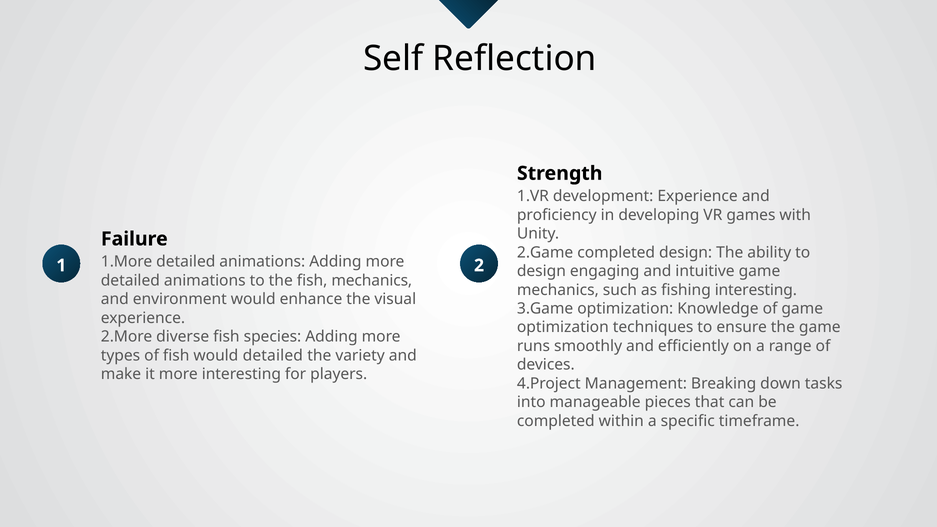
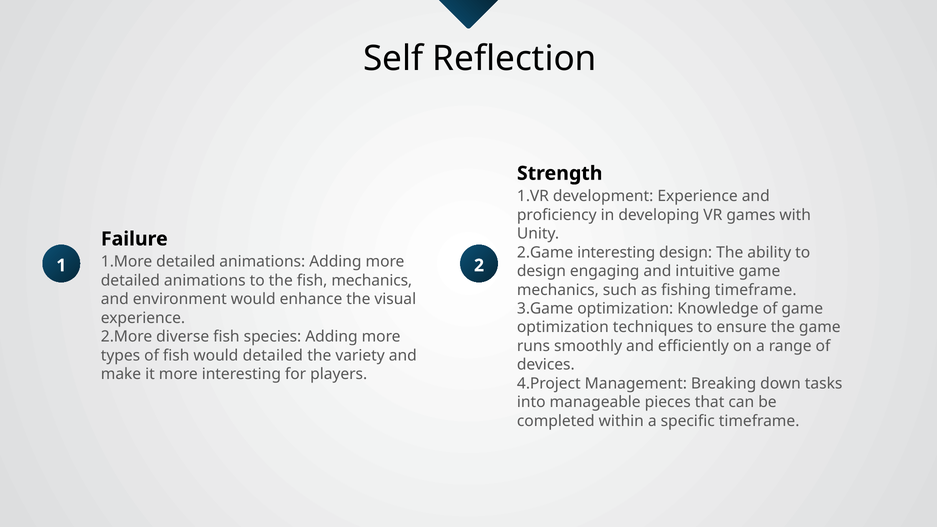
completed: completed -> interesting (616, 252)
fishing interesting: interesting -> timeframe (756, 290)
